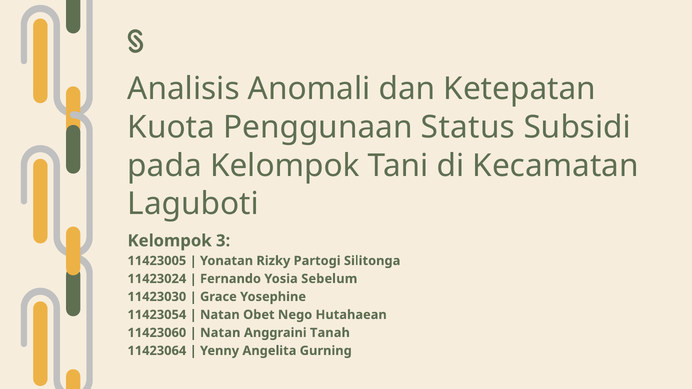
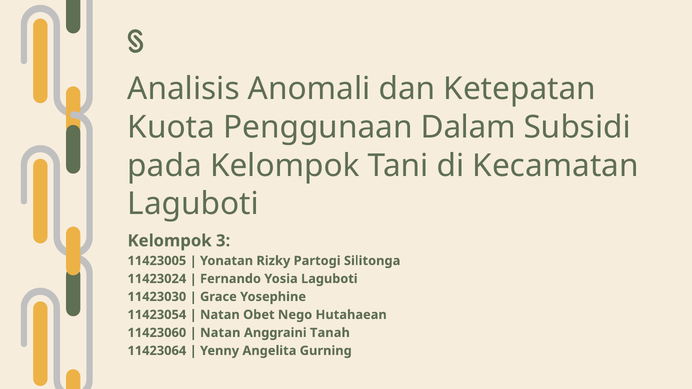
Status: Status -> Dalam (468, 127)
Yosia Sebelum: Sebelum -> Laguboti (329, 279)
